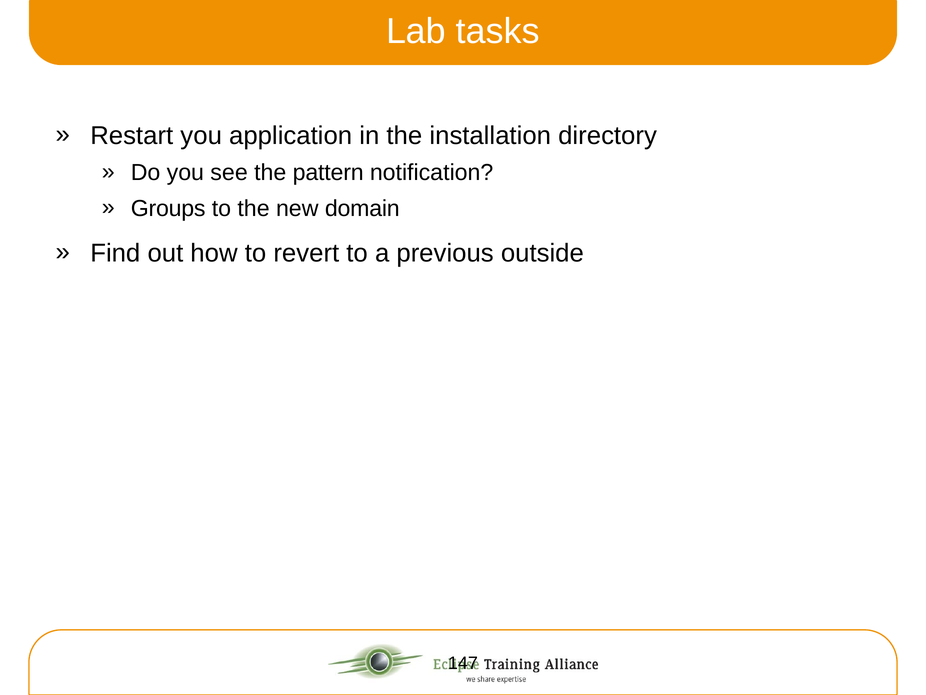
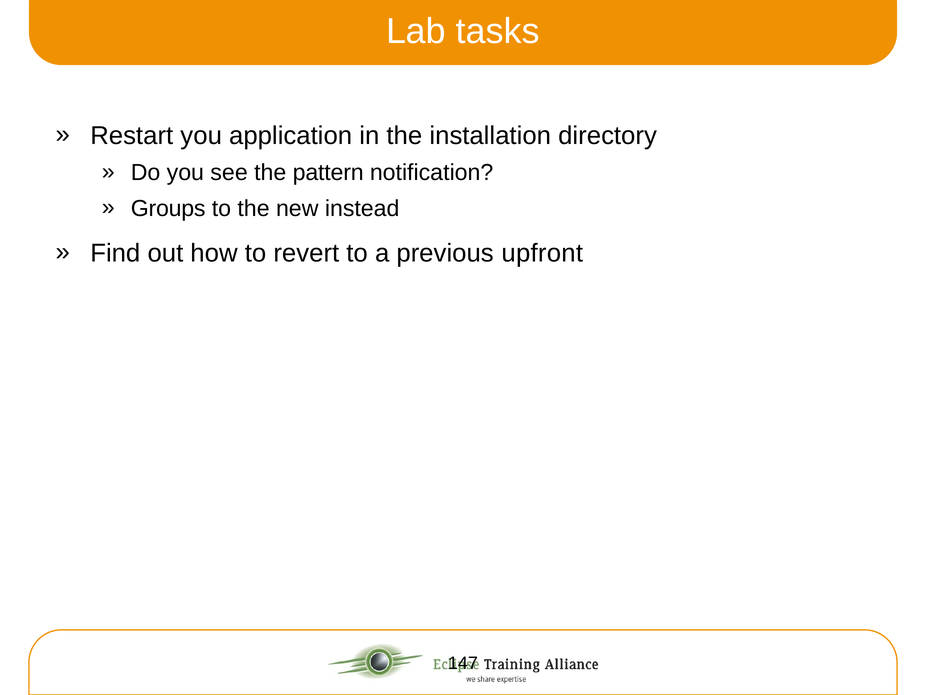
domain: domain -> instead (362, 208)
outside: outside -> upfront (542, 253)
